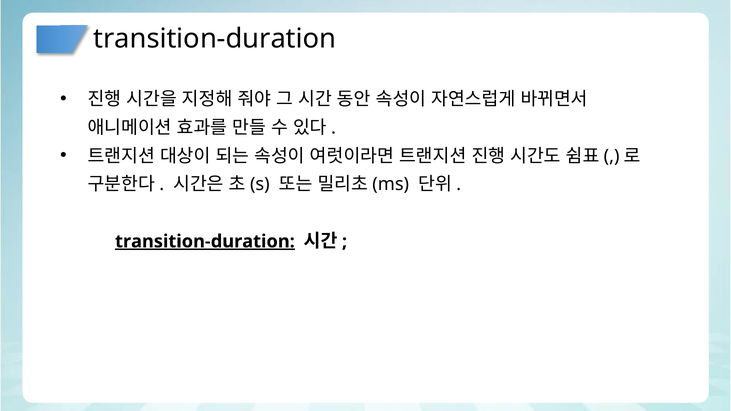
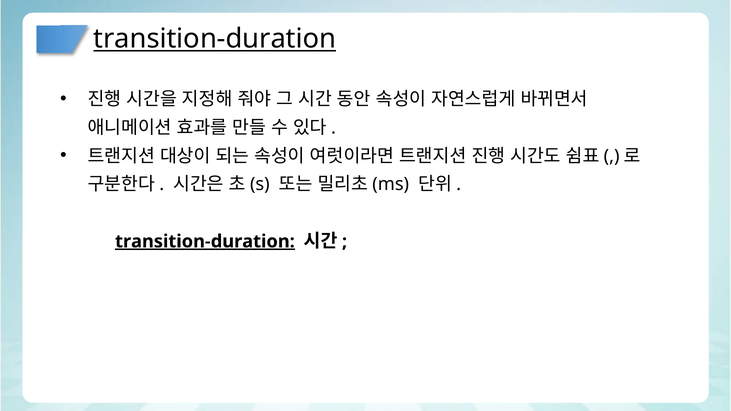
transition-duration underline: none -> present (215, 39)
